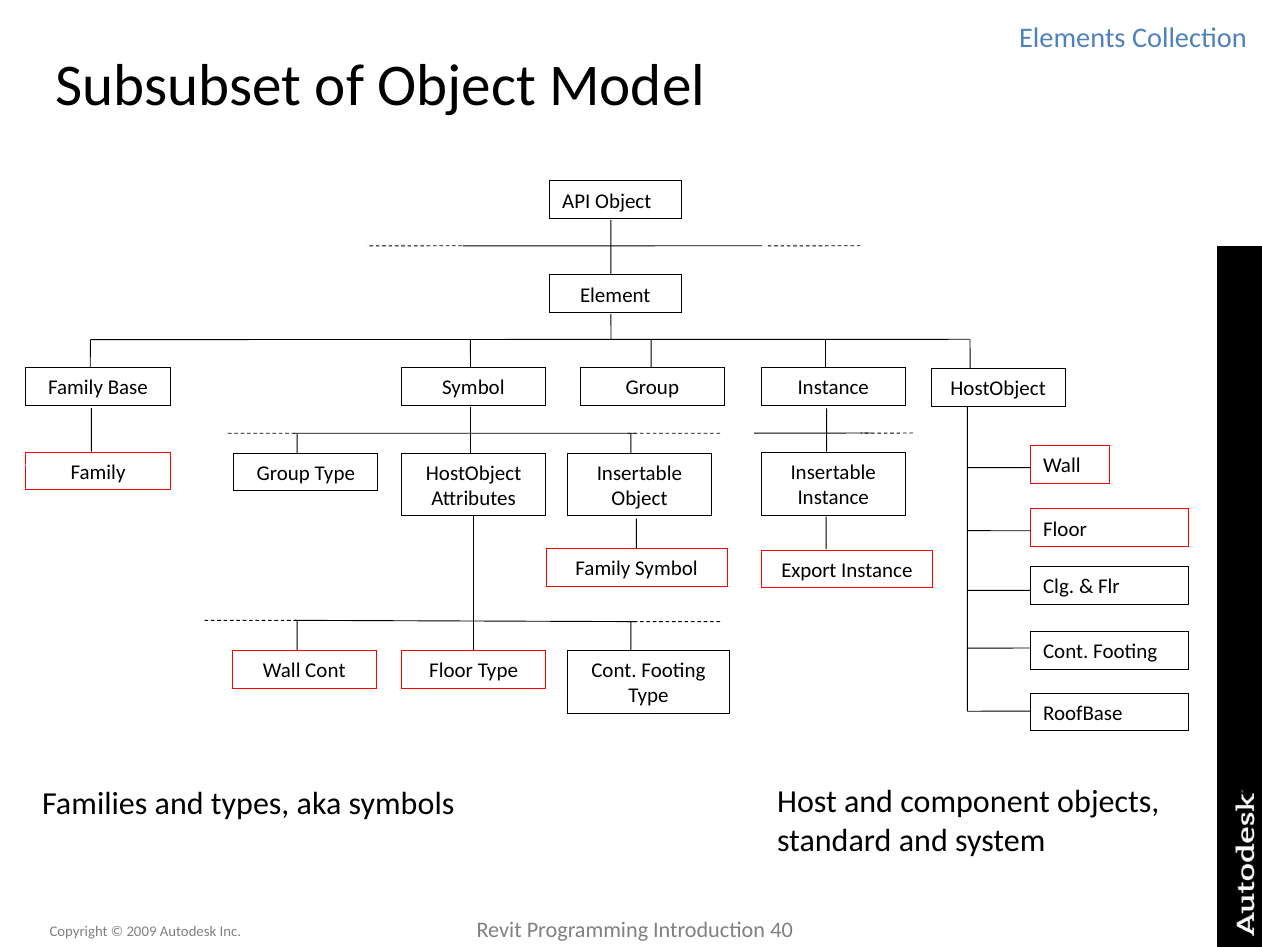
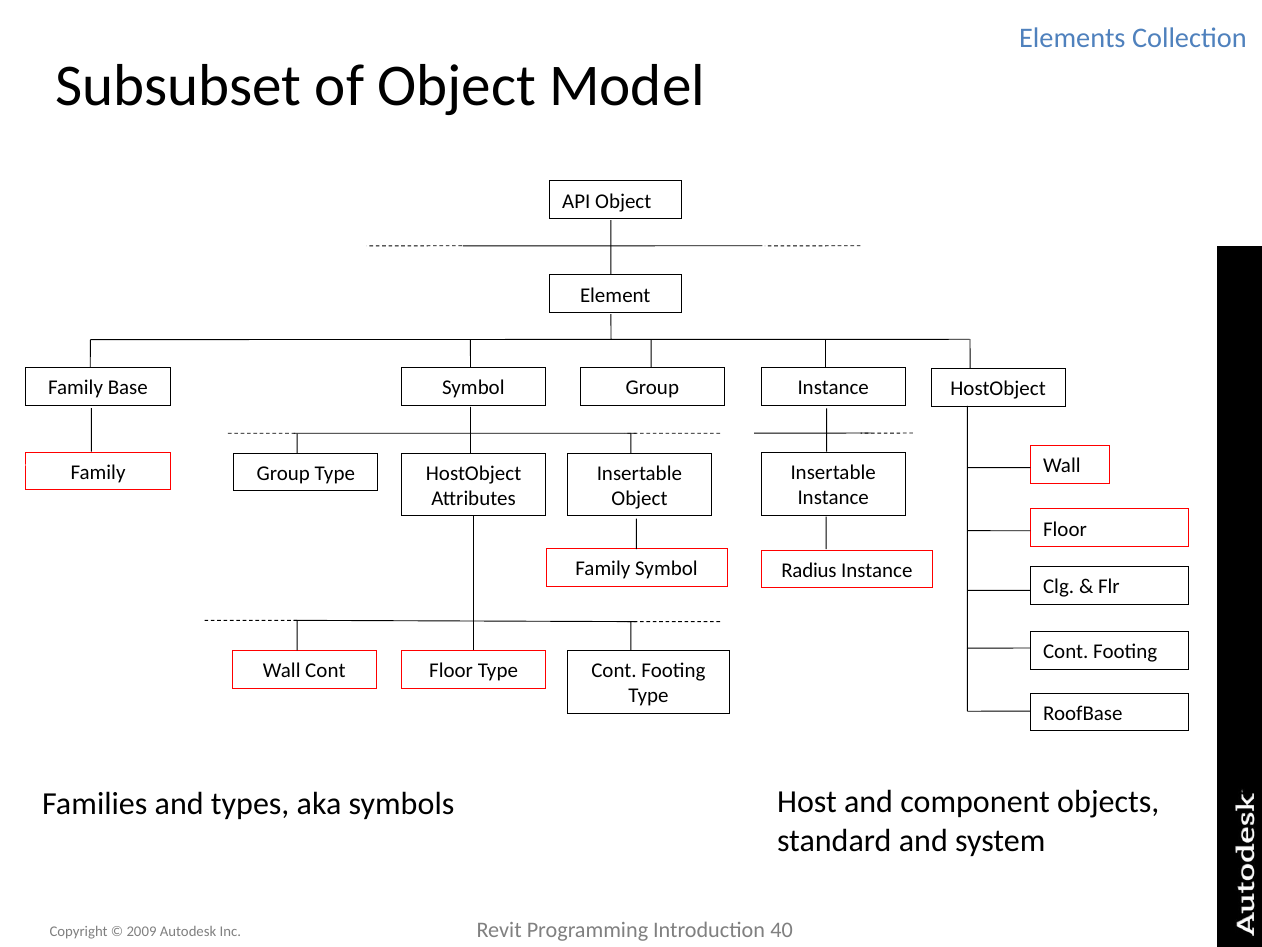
Export: Export -> Radius (809, 570)
